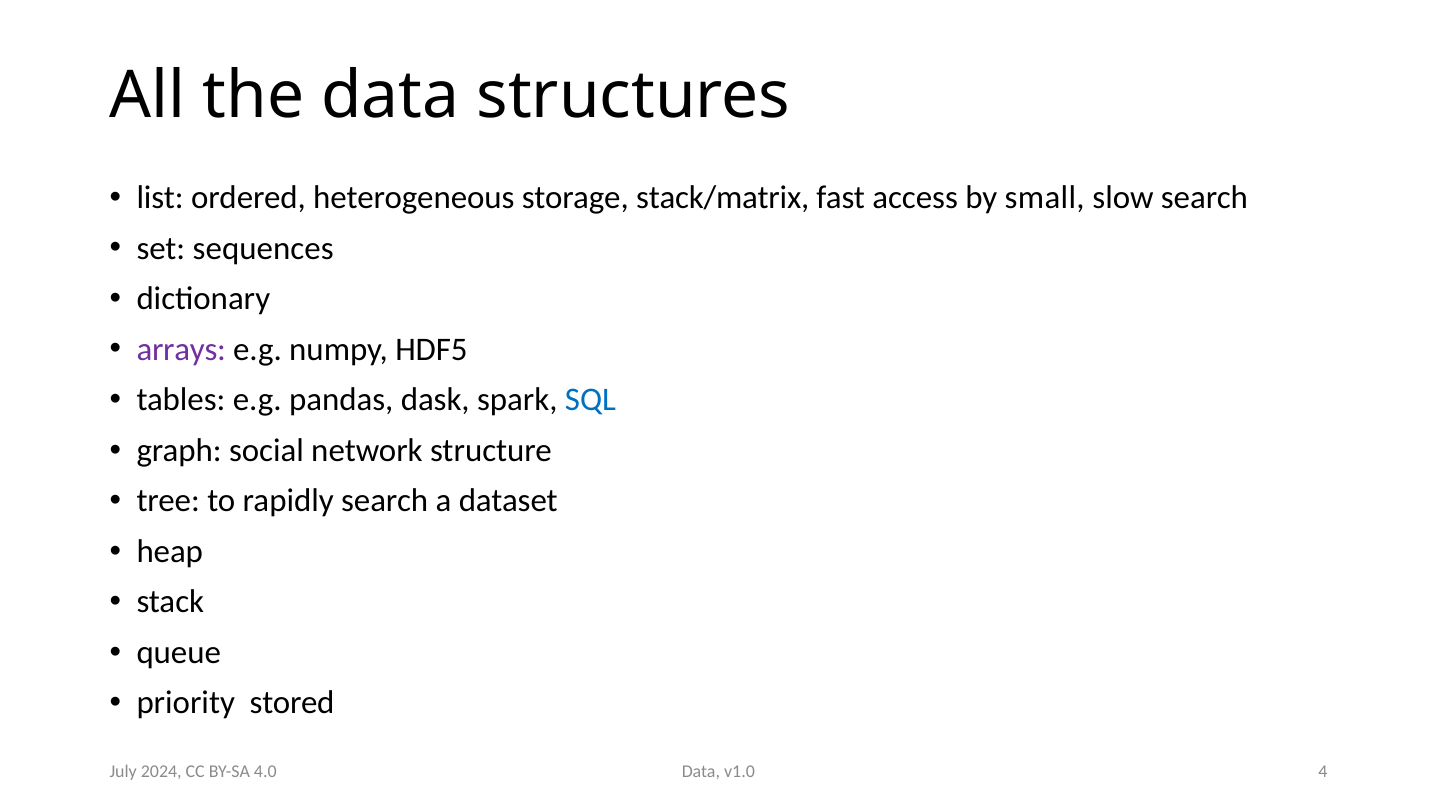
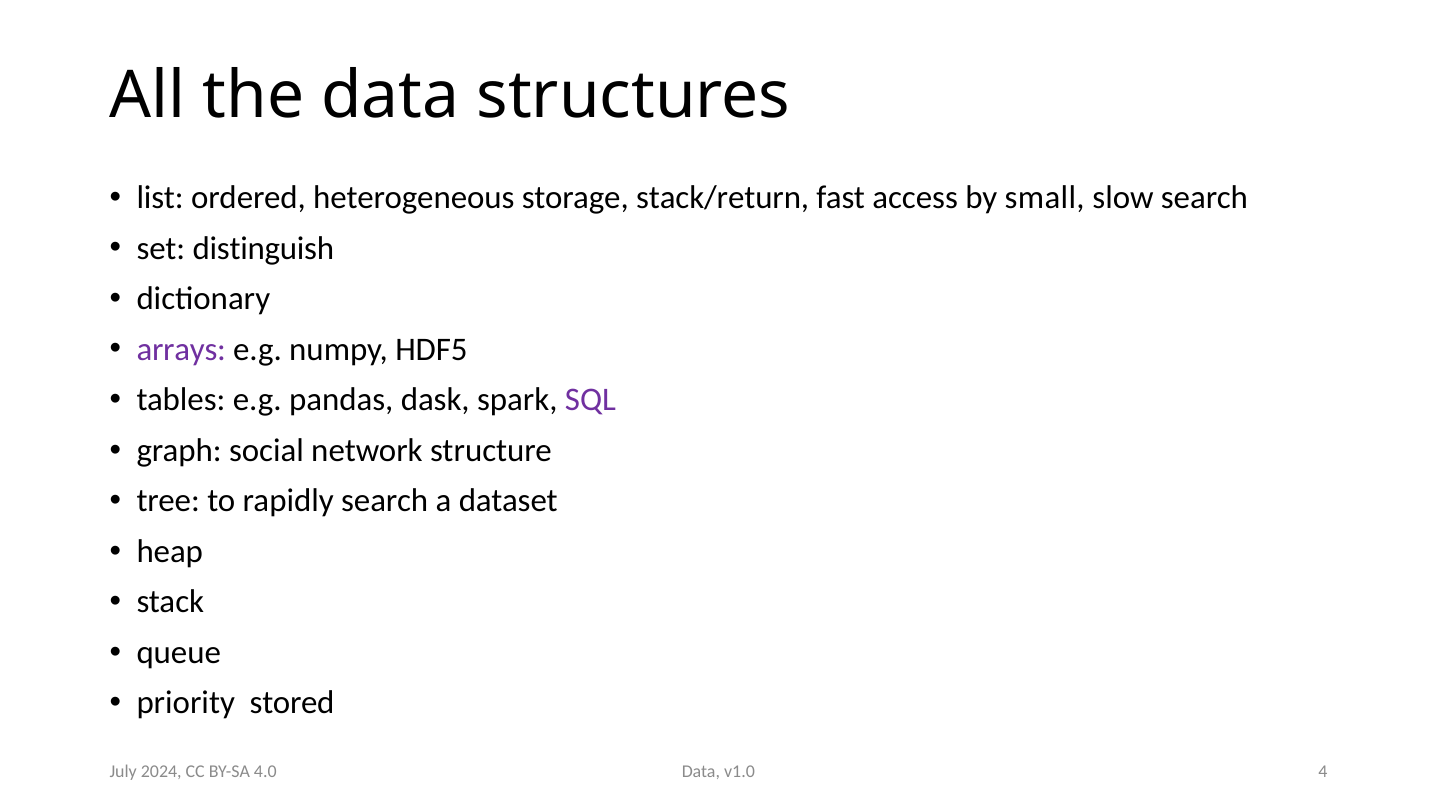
stack/matrix: stack/matrix -> stack/return (723, 198)
sequences: sequences -> distinguish (263, 248)
SQL colour: blue -> purple (590, 400)
